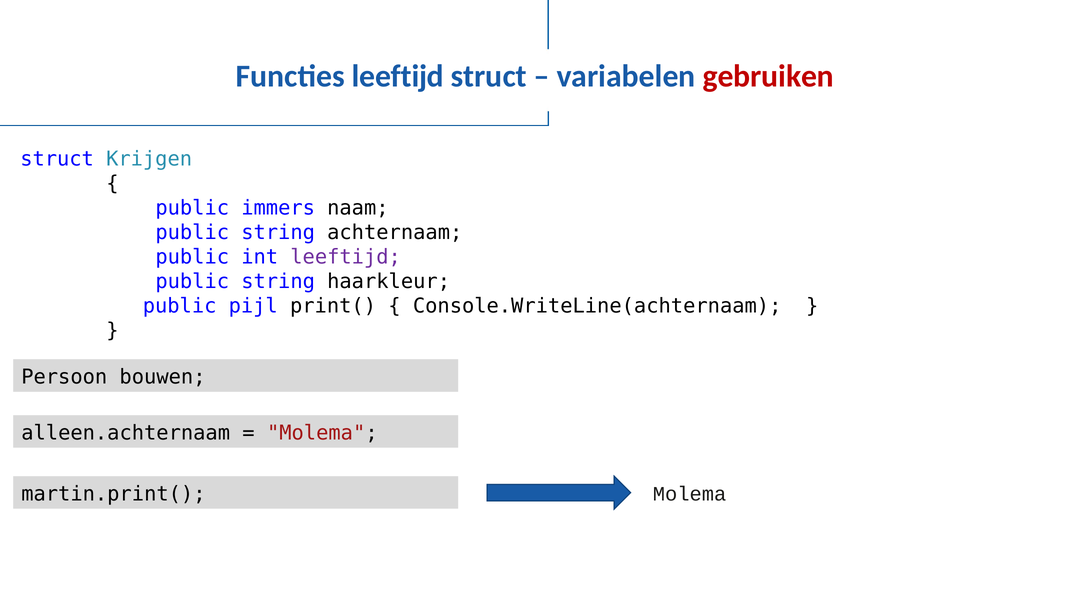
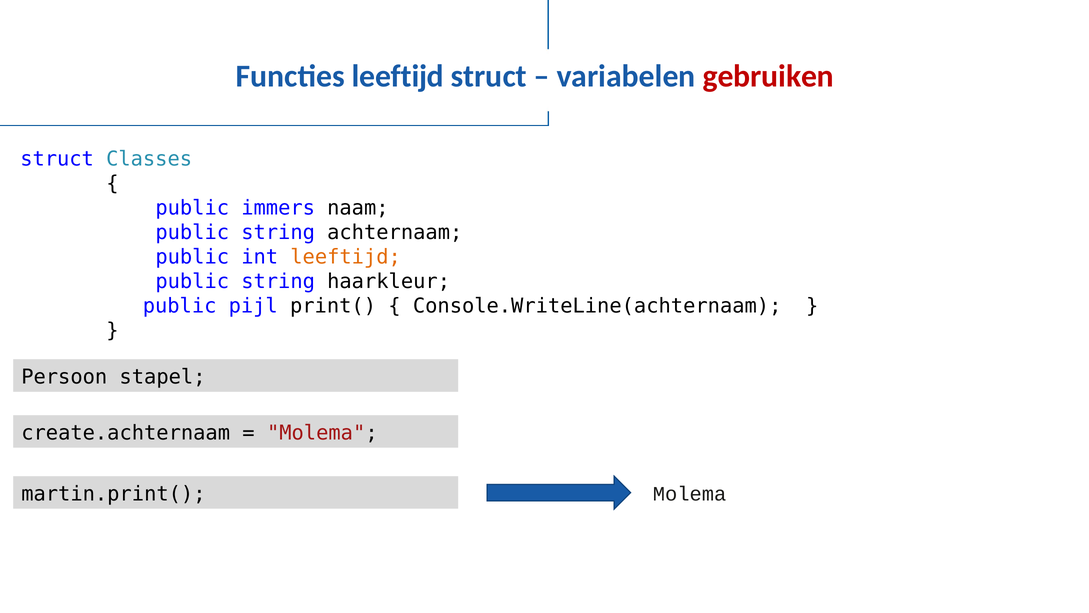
Krijgen: Krijgen -> Classes (149, 159)
leeftijd colour: purple -> orange (346, 257)
bouwen: bouwen -> stapel (163, 377)
alleen.achternaam: alleen.achternaam -> create.achternaam (126, 433)
